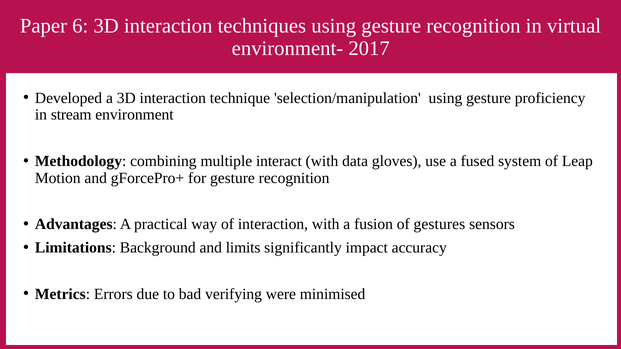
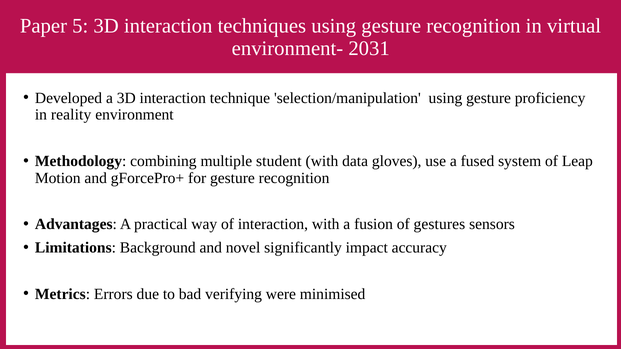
6: 6 -> 5 (80, 26)
2017: 2017 -> 2031 (369, 49)
stream: stream -> reality (71, 115)
interact: interact -> student (279, 161)
limits: limits -> novel (243, 248)
